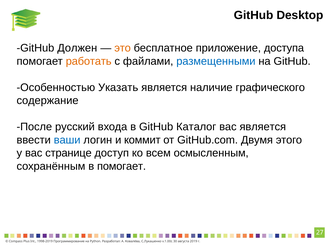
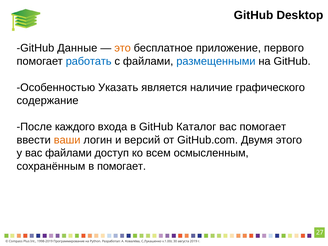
Должен: Должен -> Данные (77, 48)
доступа: доступа -> первого (284, 48)
работать colour: orange -> blue (89, 61)
русский: русский -> каждого (75, 127)
вас является: является -> помогает (263, 127)
ваши colour: blue -> orange (67, 140)
коммит: коммит -> версий (142, 140)
вас странице: странице -> файлами (68, 153)
